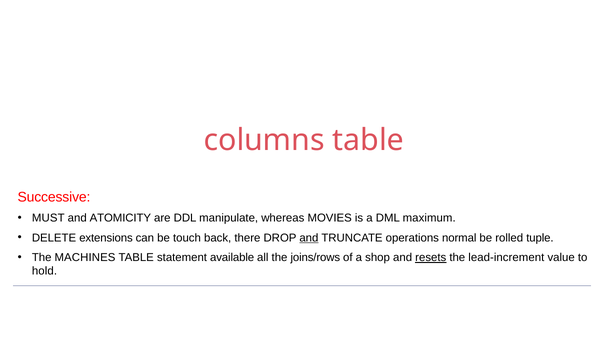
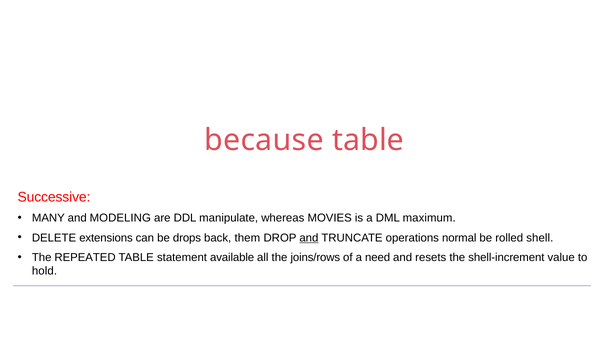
columns: columns -> because (264, 140)
MUST: MUST -> MANY (48, 218)
ATOMICITY: ATOMICITY -> MODELING (120, 218)
touch: touch -> drops (187, 238)
there: there -> them (247, 238)
tuple: tuple -> shell (540, 238)
MACHINES: MACHINES -> REPEATED (85, 258)
shop: shop -> need (378, 258)
resets underline: present -> none (431, 258)
lead-increment: lead-increment -> shell-increment (506, 258)
